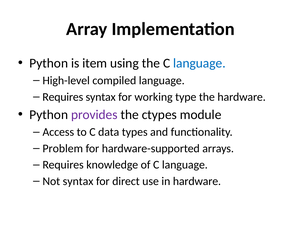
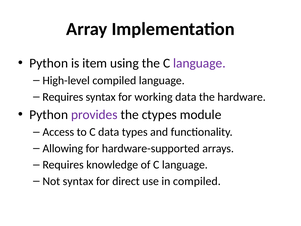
language colour: blue -> purple (199, 63)
working type: type -> data (186, 97)
Problem: Problem -> Allowing (63, 148)
in hardware: hardware -> compiled (197, 181)
